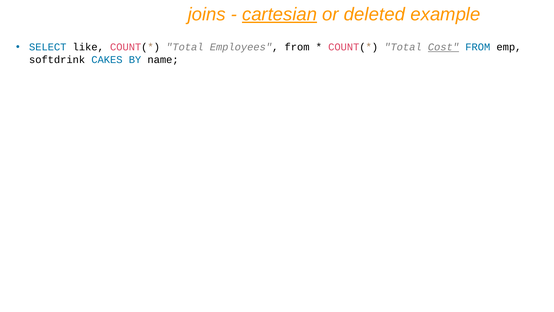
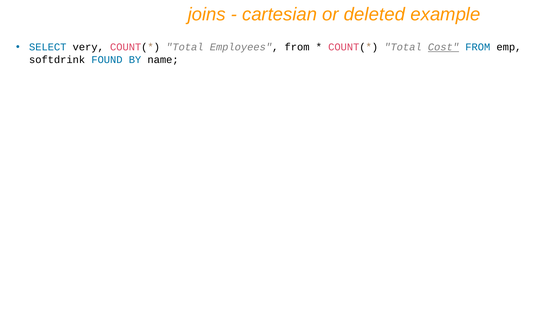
cartesian underline: present -> none (280, 14)
like: like -> very (88, 47)
CAKES: CAKES -> FOUND (107, 60)
